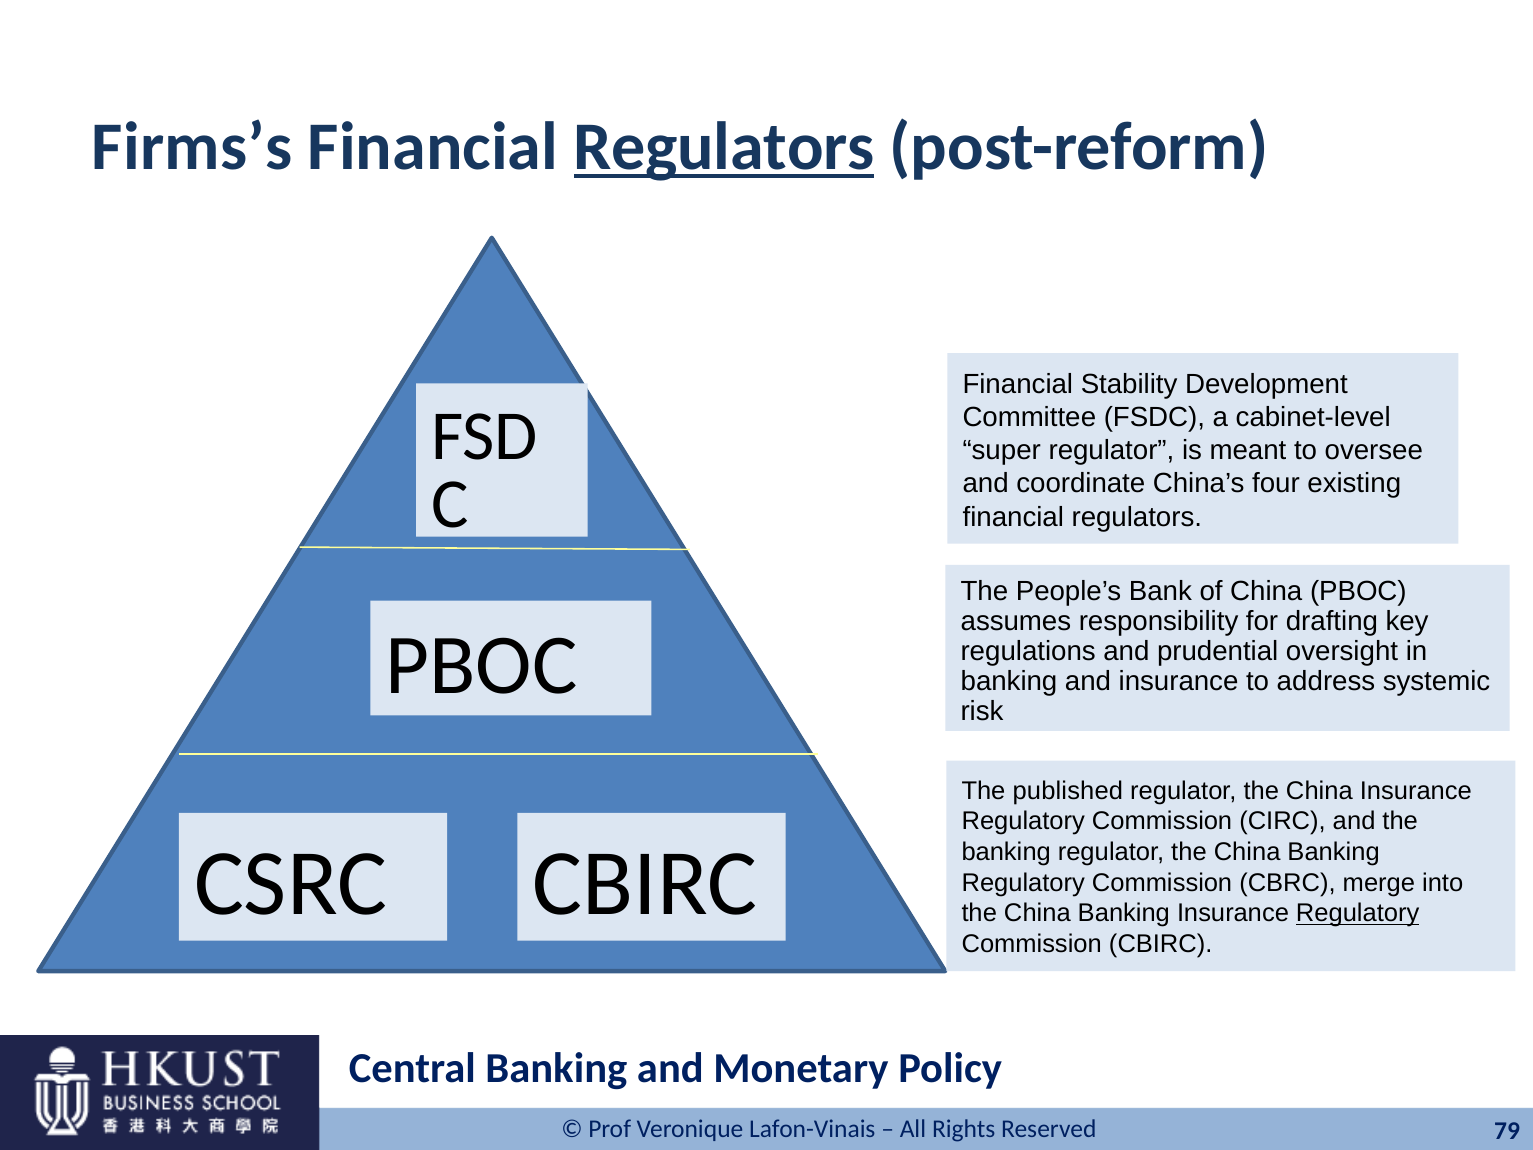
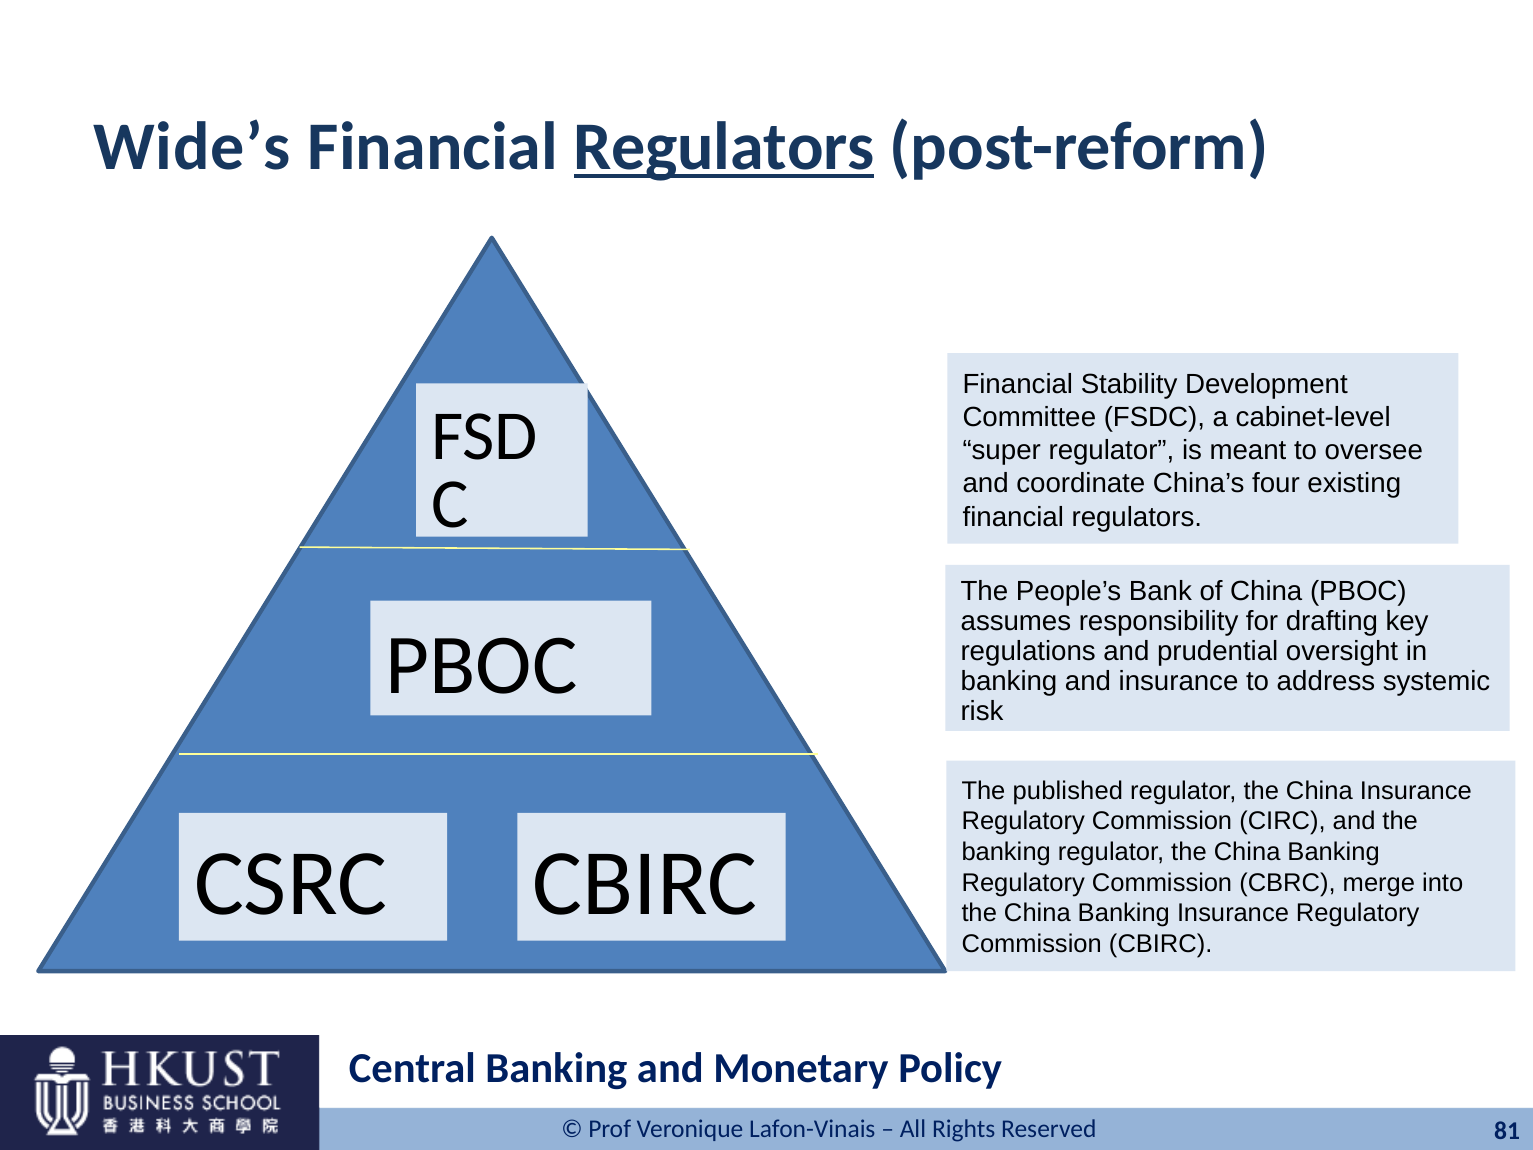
Firms’s: Firms’s -> Wide’s (192, 147)
Regulatory underline: present -> none (1358, 913)
79: 79 -> 81 (1507, 1130)
